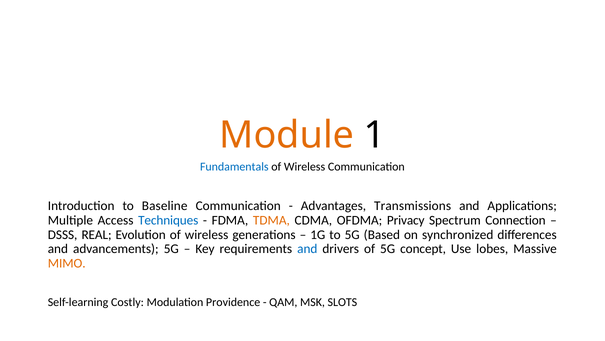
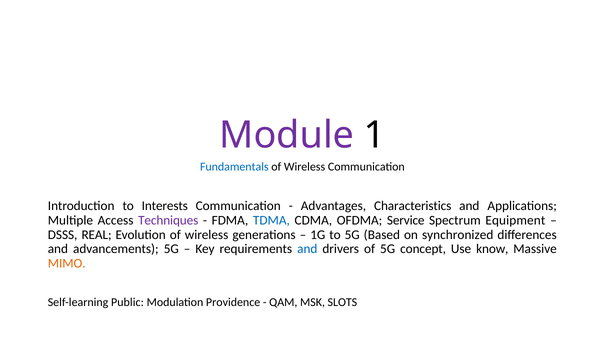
Module colour: orange -> purple (287, 135)
Baseline: Baseline -> Interests (165, 206)
Transmissions: Transmissions -> Characteristics (413, 206)
Techniques colour: blue -> purple (168, 220)
TDMA colour: orange -> blue (271, 220)
Privacy: Privacy -> Service (406, 220)
Connection: Connection -> Equipment (515, 220)
lobes: lobes -> know (492, 248)
Costly: Costly -> Public (127, 302)
